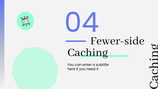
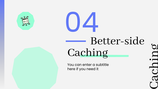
Fewer-side: Fewer-side -> Better-side (117, 40)
